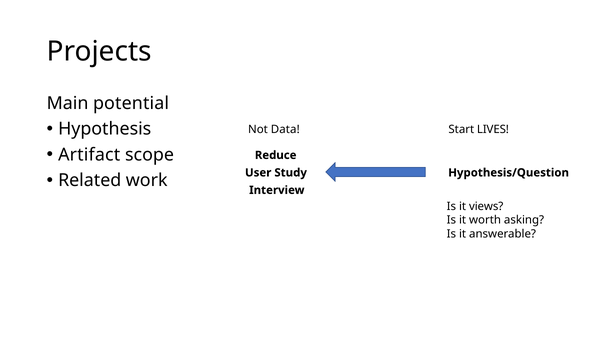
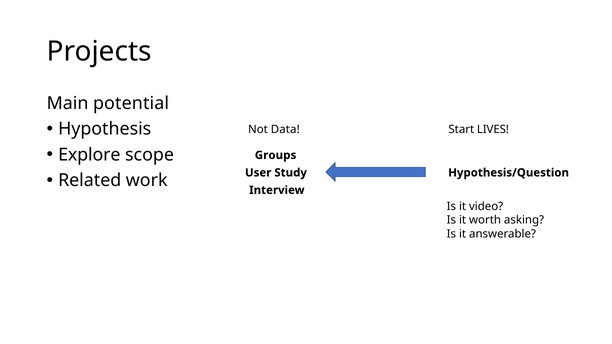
Artifact: Artifact -> Explore (89, 155)
Reduce: Reduce -> Groups (276, 155)
views: views -> video (486, 207)
